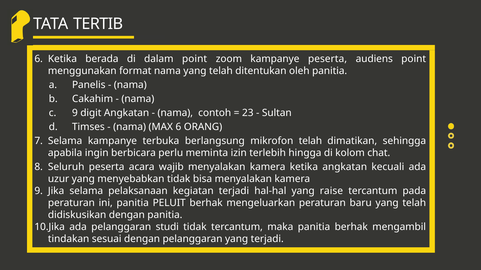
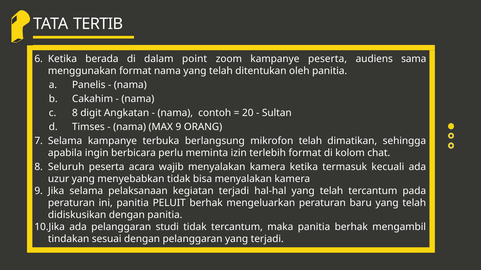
audiens point: point -> sama (414, 59)
9: 9 -> 8 (75, 113)
23: 23 -> 20 (248, 113)
MAX 6: 6 -> 9 (178, 127)
terlebih hingga: hingga -> format (305, 153)
ketika angkatan: angkatan -> termasuk (345, 167)
hal-hal yang raise: raise -> telah (332, 191)
